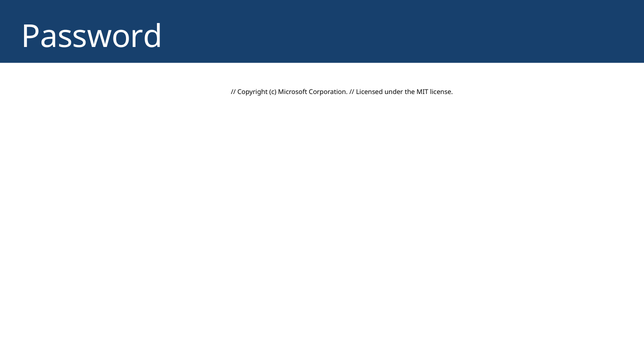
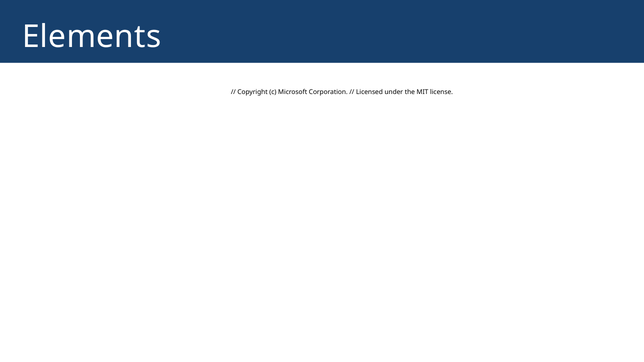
Password: Password -> Elements (92, 37)
